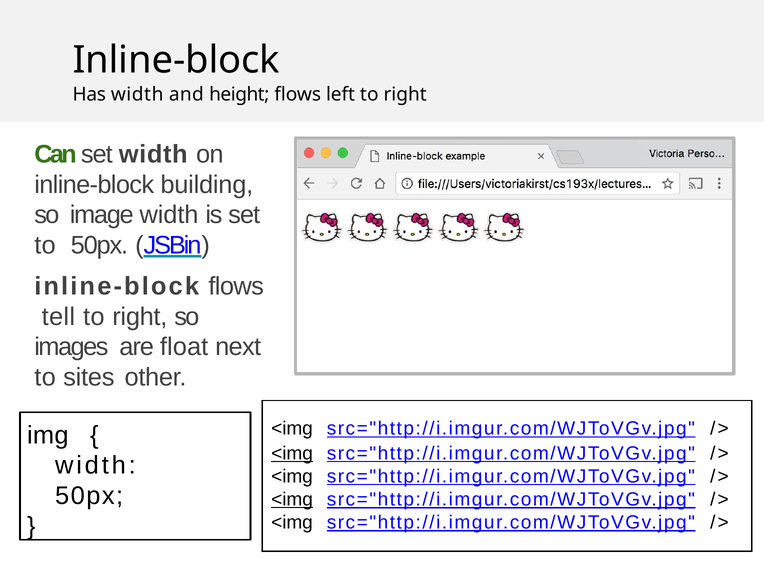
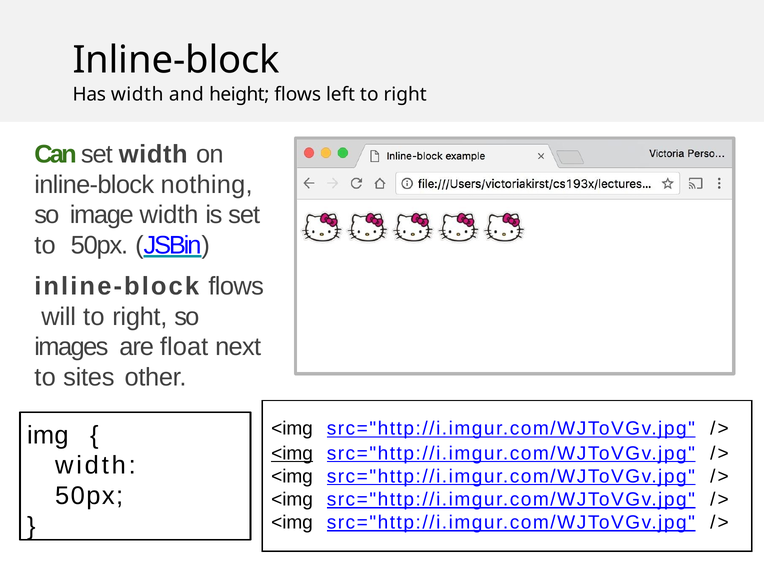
building: building -> nothing (207, 185)
tell: tell -> will (59, 317)
<img underline: present -> none (292, 499)
